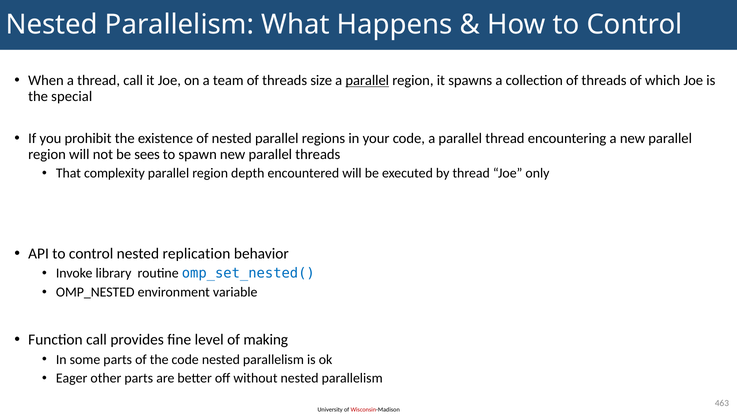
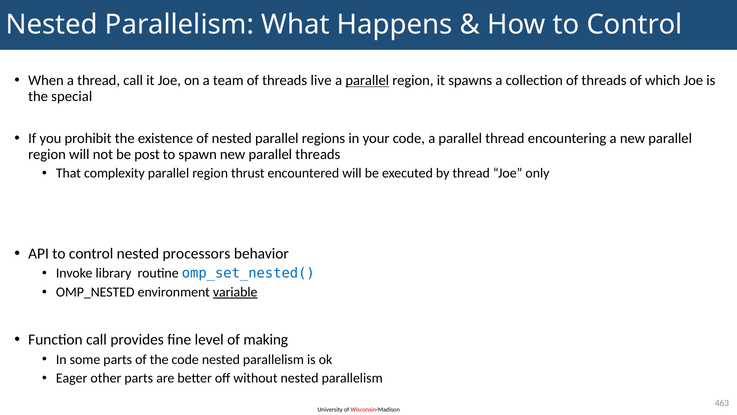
size: size -> live (321, 80)
sees: sees -> post (147, 154)
depth: depth -> thrust (248, 173)
replication: replication -> processors (196, 253)
variable underline: none -> present (235, 292)
